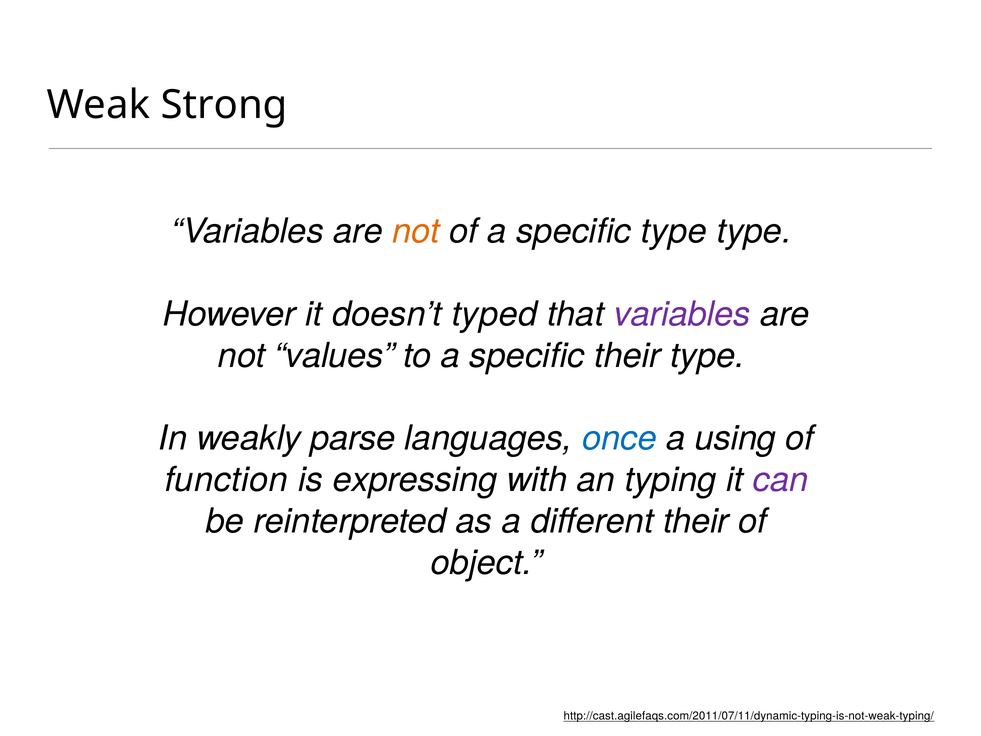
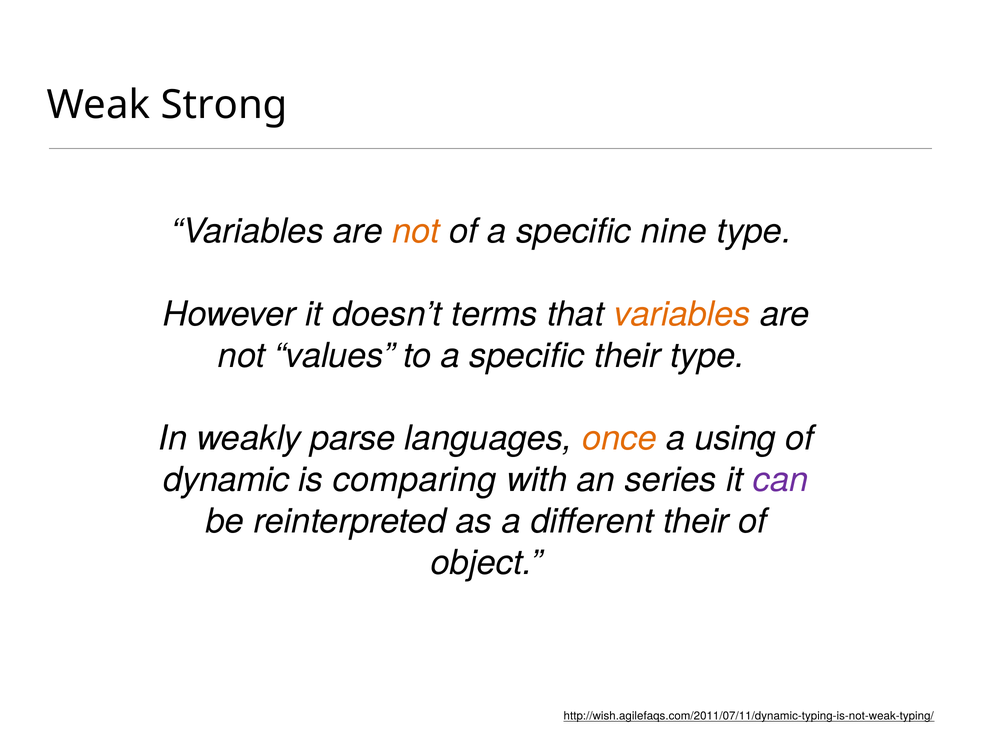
specific type: type -> nine (674, 231)
typed: typed -> terms (495, 314)
variables colour: purple -> orange (682, 314)
once colour: blue -> orange (619, 438)
function: function -> dynamic (227, 480)
expressing: expressing -> comparing (415, 480)
typing: typing -> series (671, 480)
http://cast.agilefaqs.com/2011/07/11/dynamic-typing-is-not-weak-typing/: http://cast.agilefaqs.com/2011/07/11/dynamic-typing-is-not-weak-typing/ -> http://wish.agilefaqs.com/2011/07/11/dynamic-typing-is-not-weak-typing/ (749, 716)
